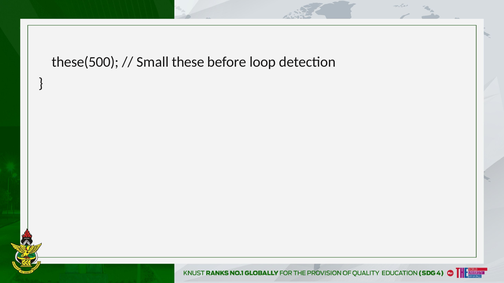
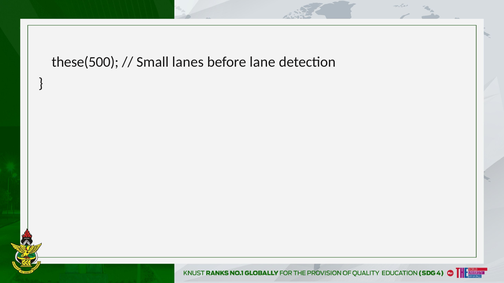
these: these -> lanes (188, 62)
loop: loop -> lane (262, 62)
